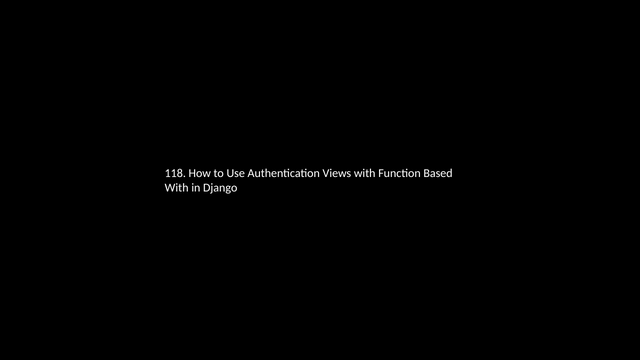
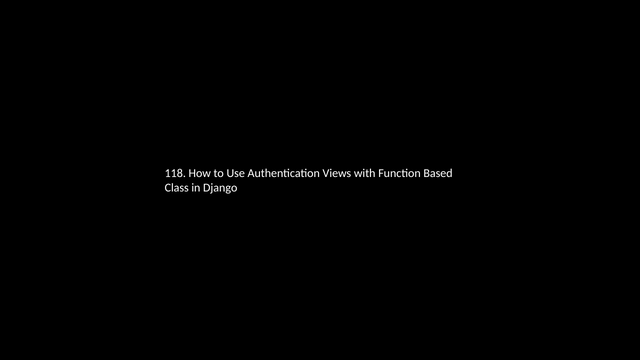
With: With -> Class (177, 188)
